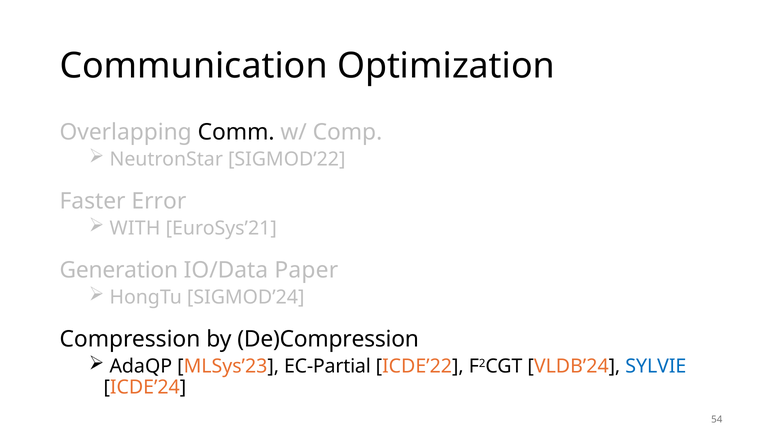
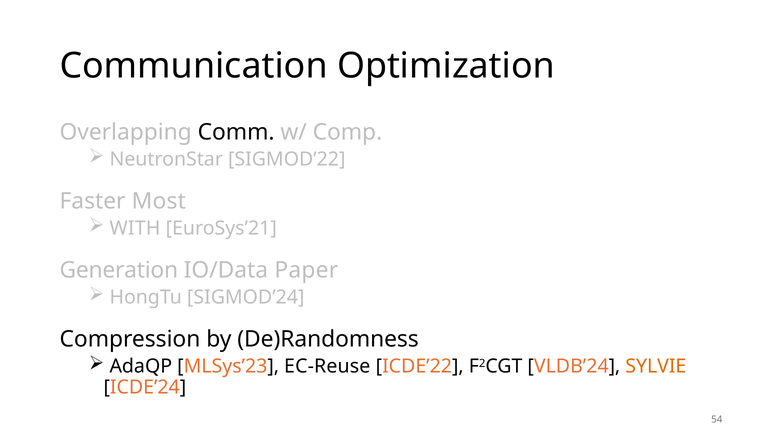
Error: Error -> Most (159, 201)
De)Compression: De)Compression -> De)Randomness (328, 339)
EC-Partial: EC-Partial -> EC-Reuse (327, 366)
SYLVIE colour: blue -> orange (656, 366)
